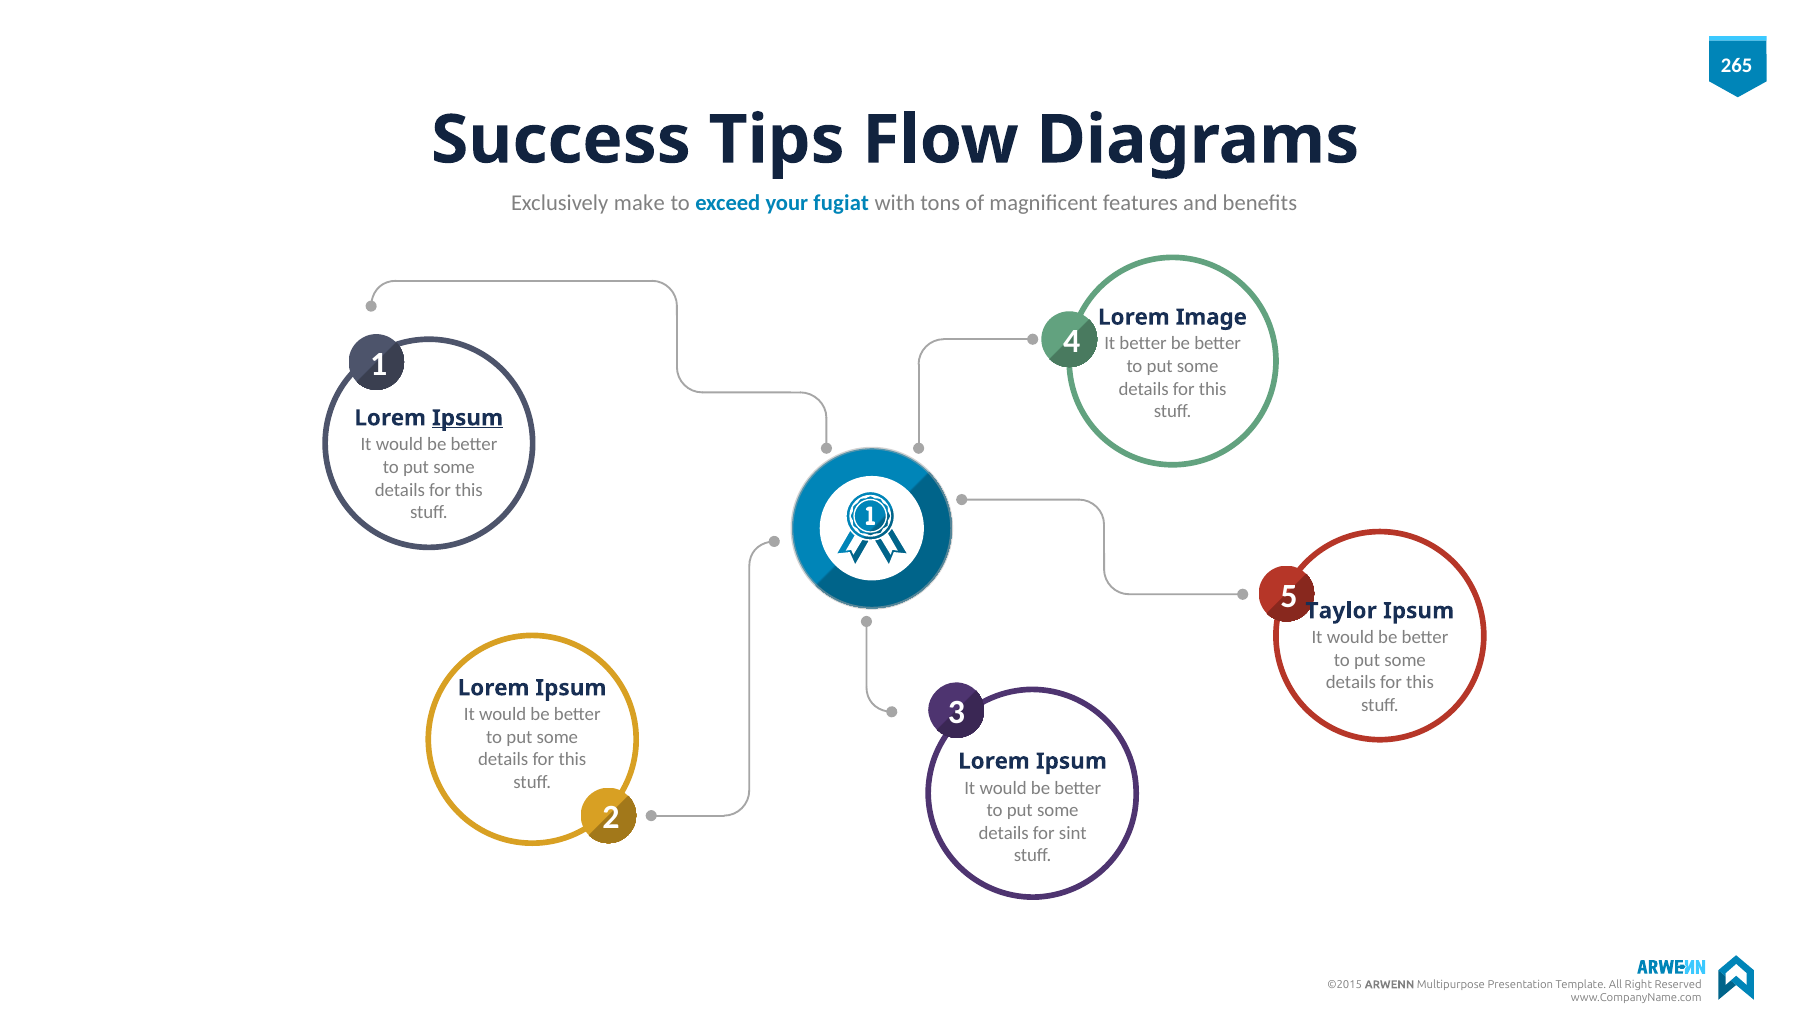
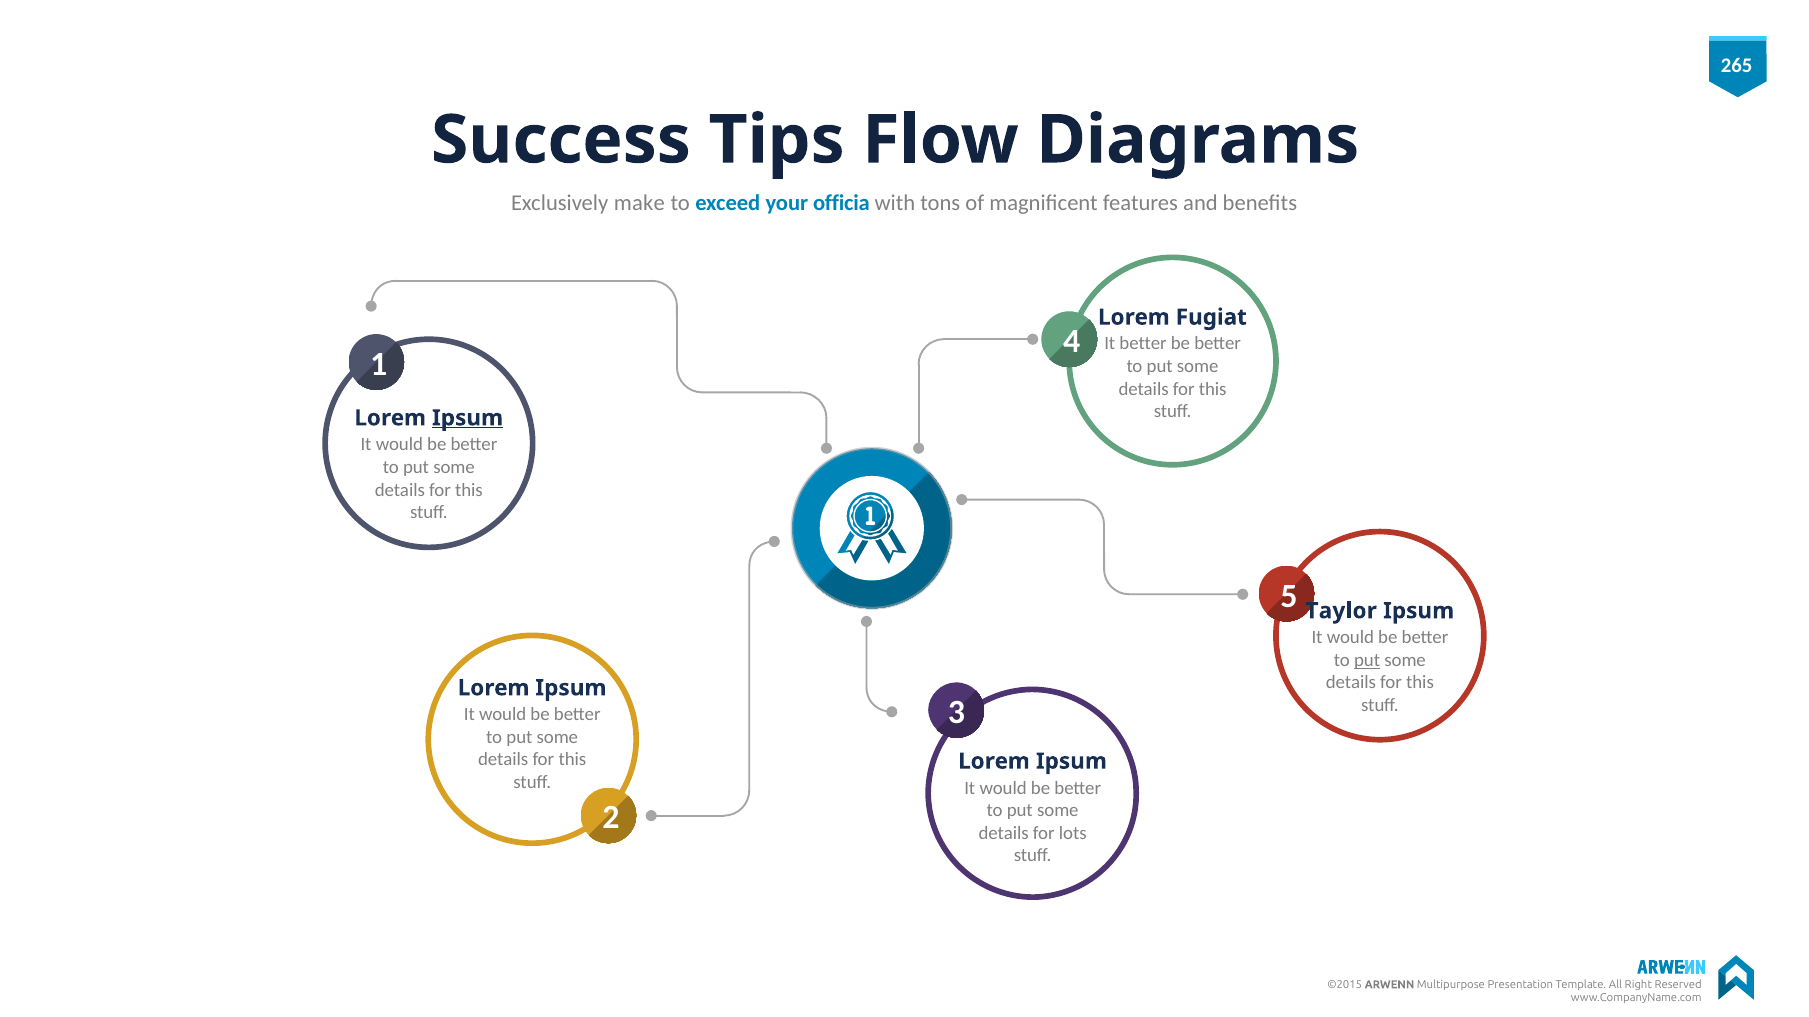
fugiat: fugiat -> officia (841, 203)
Image: Image -> Fugiat (1211, 317)
put underline: none -> present (1367, 660)
sint: sint -> lots (1073, 834)
